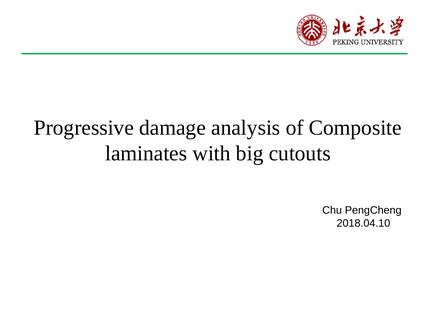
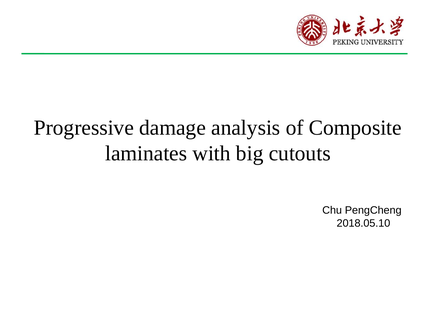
2018.04.10: 2018.04.10 -> 2018.05.10 (363, 223)
